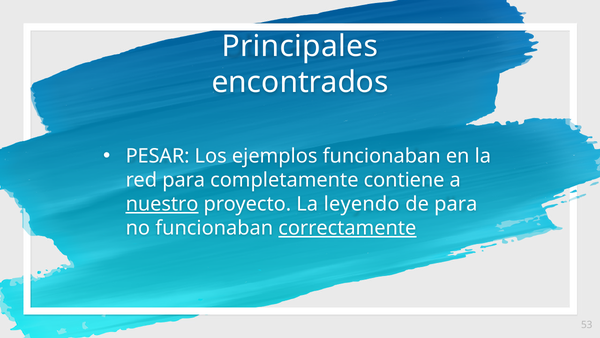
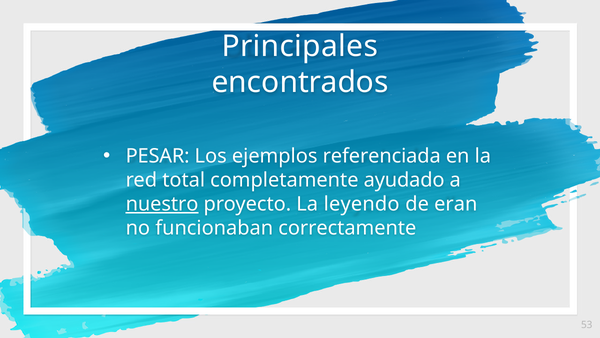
ejemplos funcionaban: funcionaban -> referenciada (382, 156)
red para: para -> total (184, 180)
contiene: contiene -> ayudado (404, 180)
de para: para -> eran (456, 204)
correctamente underline: present -> none (347, 228)
